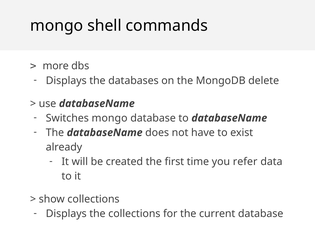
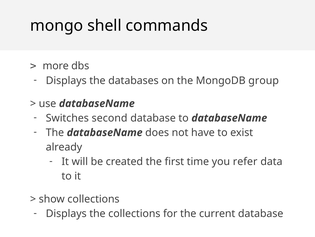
delete: delete -> group (264, 80)
Switches mongo: mongo -> second (110, 118)
